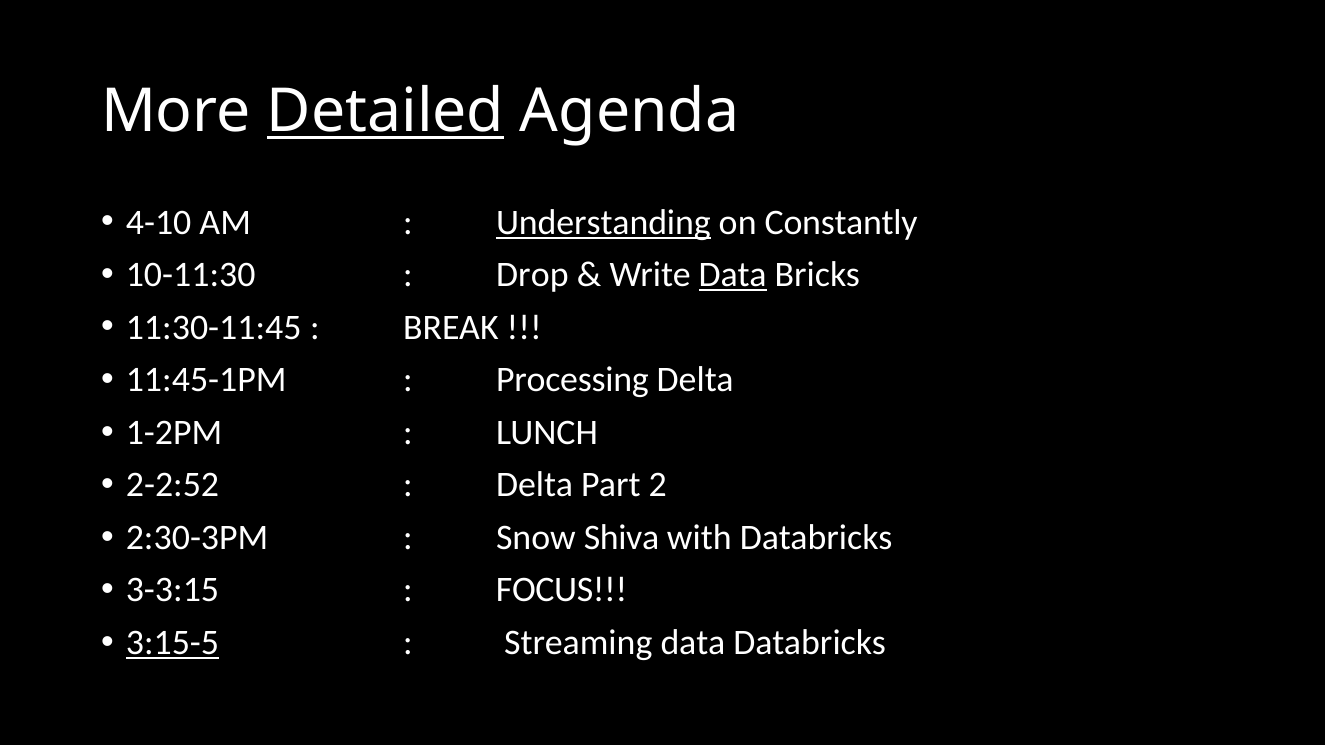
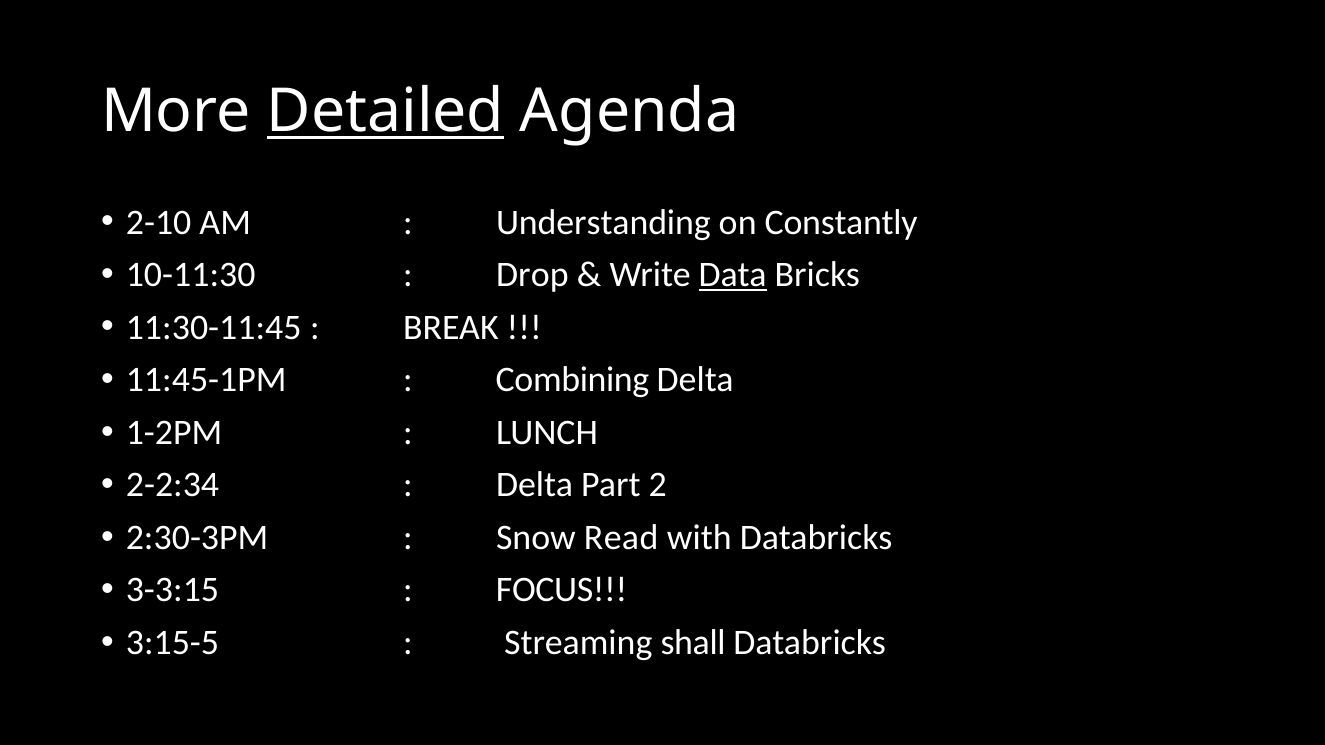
4-10: 4-10 -> 2-10 (159, 223)
Understanding underline: present -> none (603, 223)
Processing: Processing -> Combining (573, 380)
2-2:52: 2-2:52 -> 2-2:34 (172, 485)
Shiva: Shiva -> Read (621, 538)
3:15-5 underline: present -> none (172, 643)
Streaming data: data -> shall (693, 643)
